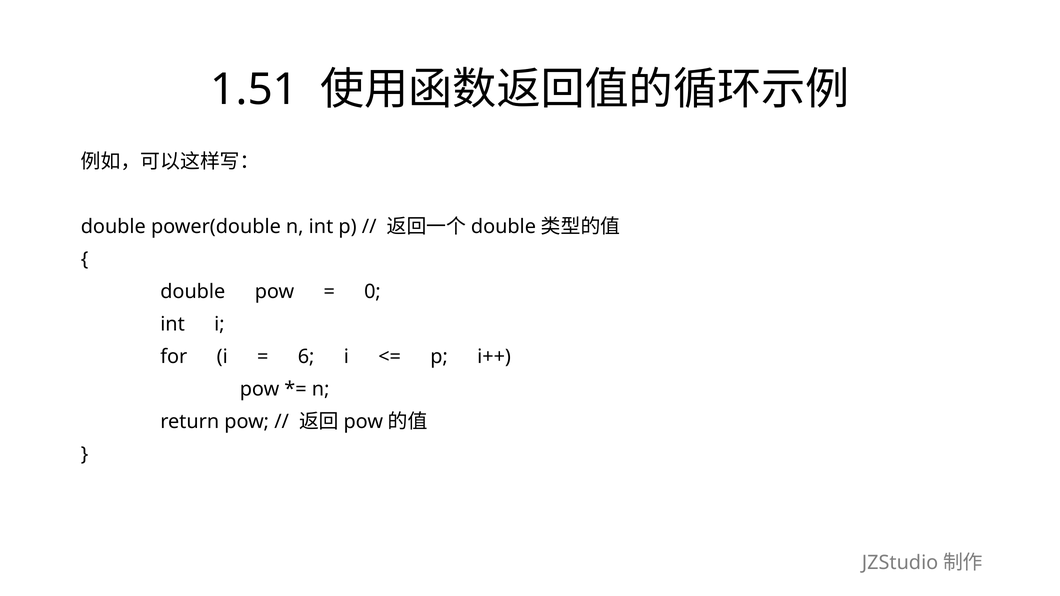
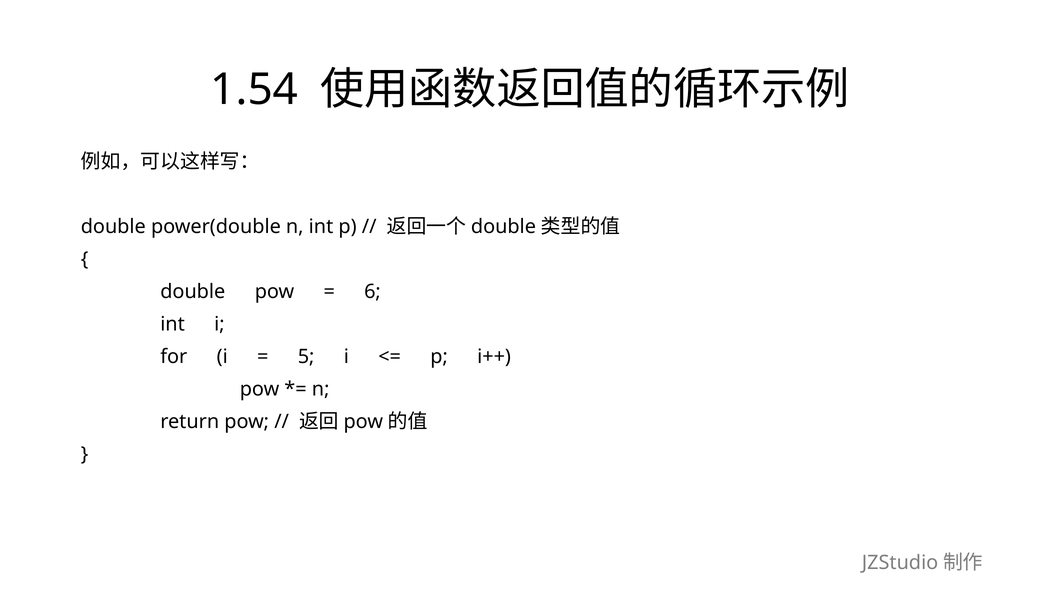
1.51: 1.51 -> 1.54 (254, 90)
0: 0 -> 6 (372, 292)
6: 6 -> 5 (306, 357)
